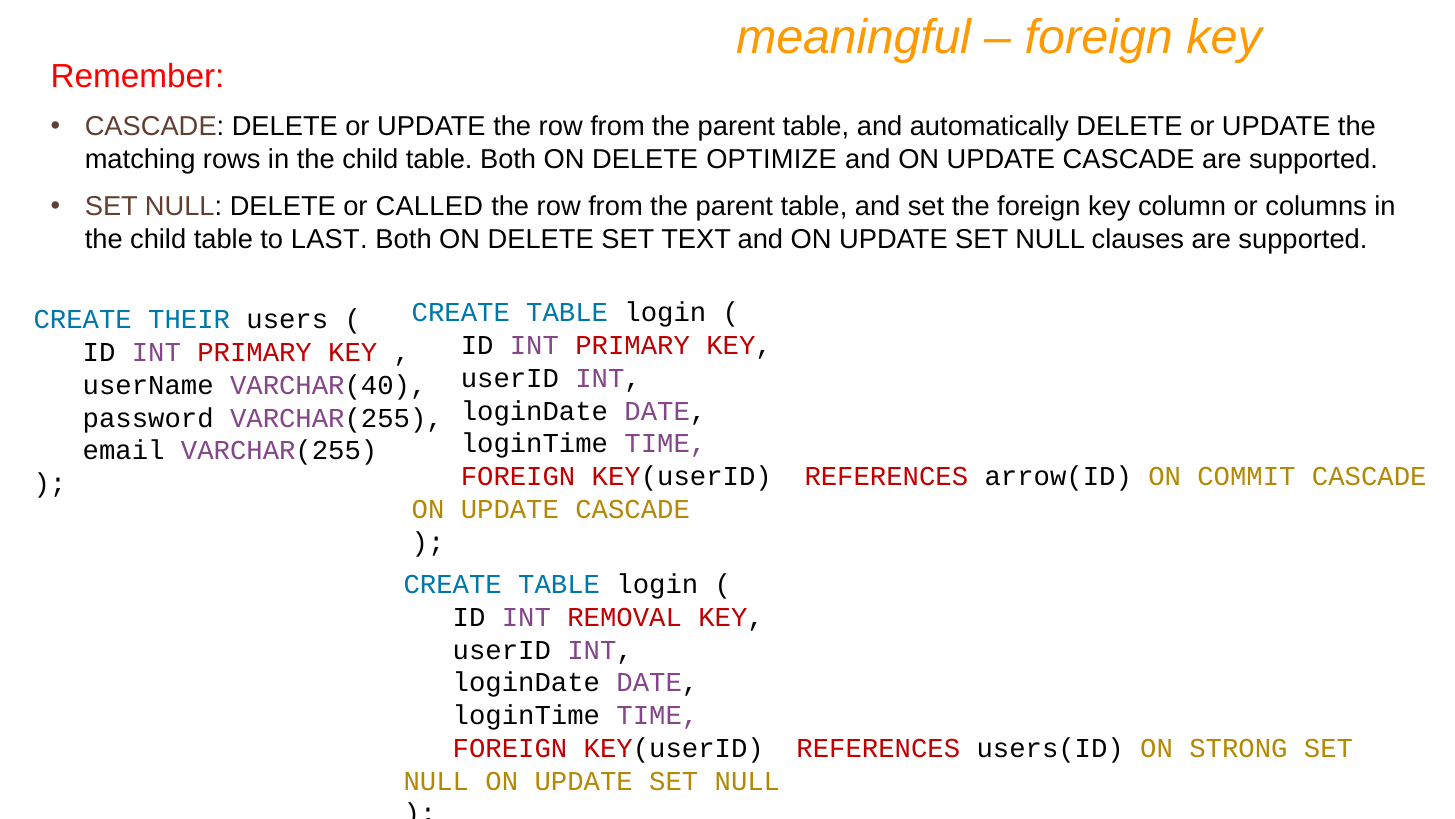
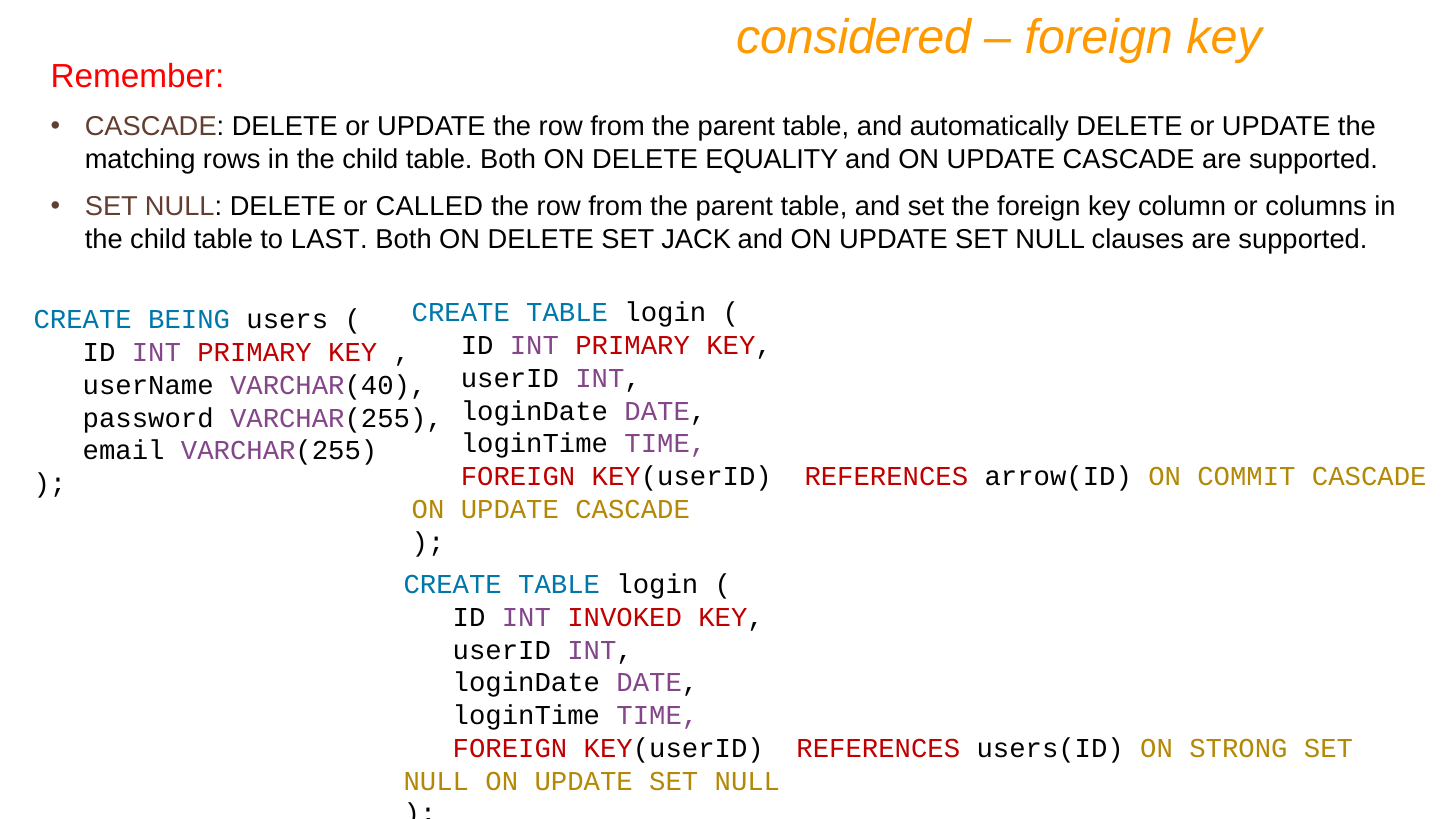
meaningful: meaningful -> considered (854, 38)
OPTIMIZE: OPTIMIZE -> EQUALITY (772, 159)
TEXT: TEXT -> JACK (696, 239)
THEIR: THEIR -> BEING (189, 320)
REMOVAL: REMOVAL -> INVOKED (625, 617)
